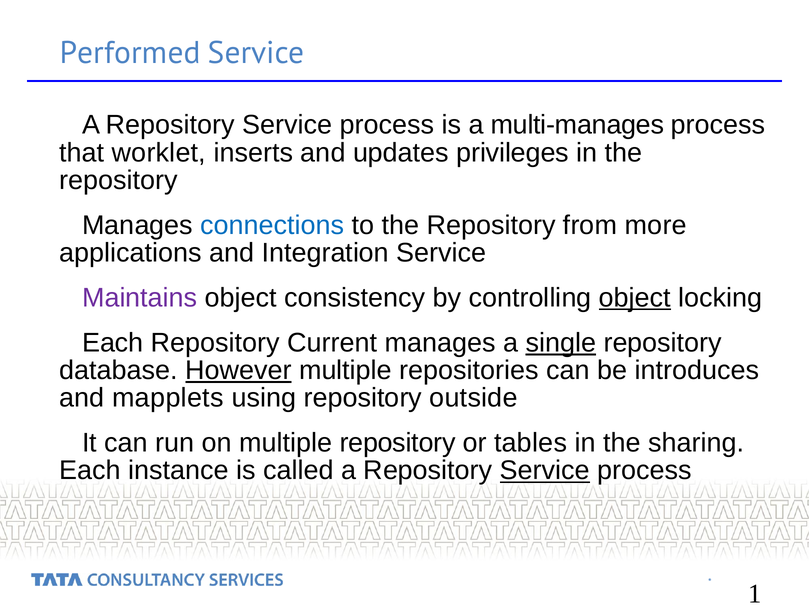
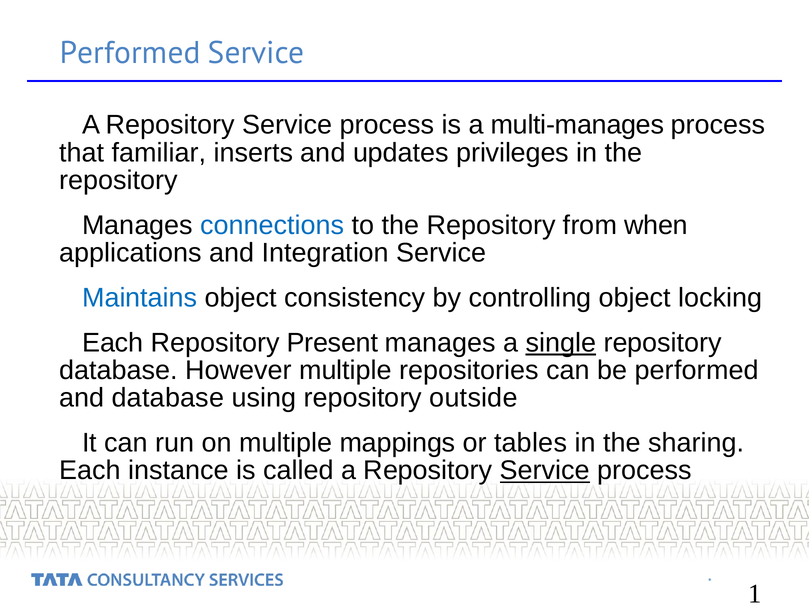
worklet: worklet -> familiar (159, 153)
more: more -> when (656, 225)
Maintains colour: purple -> blue (140, 298)
object underline: present -> none (635, 298)
Current: Current -> Present (332, 343)
However underline: present -> none (238, 370)
be introduces: introduces -> performed (697, 370)
and mapplets: mapplets -> database (168, 398)
multiple repository: repository -> mappings (398, 443)
